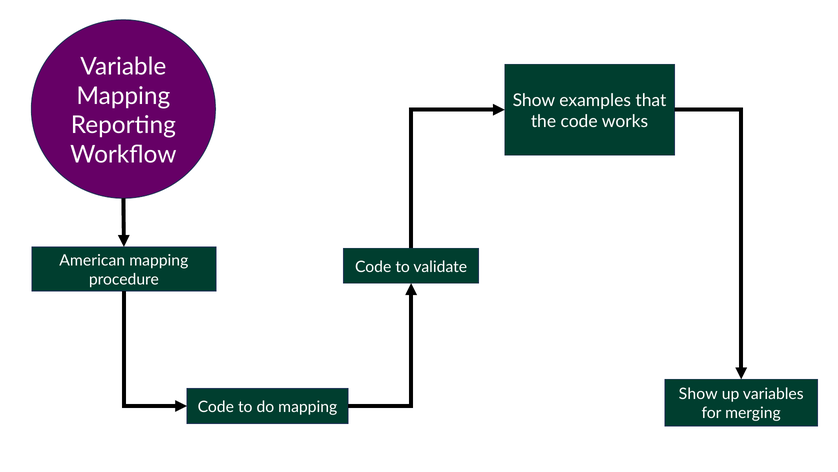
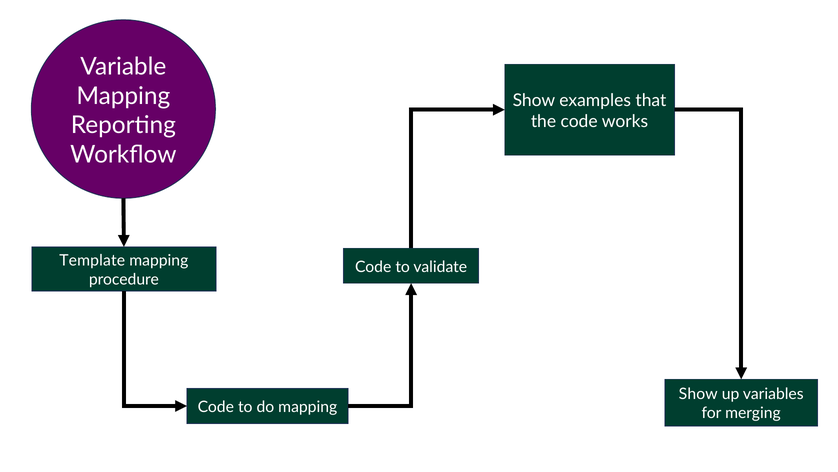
American: American -> Template (92, 260)
